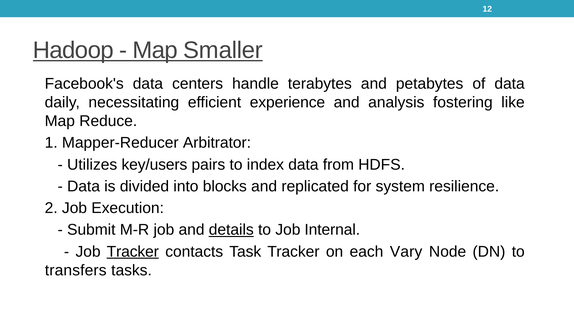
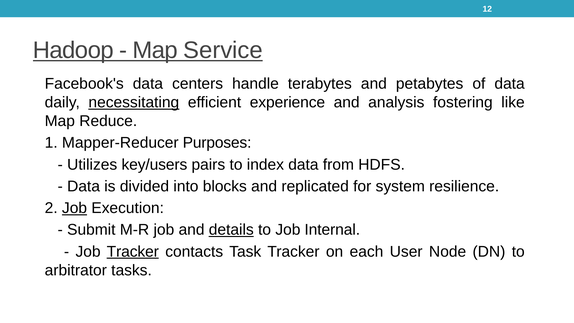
Smaller: Smaller -> Service (223, 50)
necessitating underline: none -> present (134, 102)
Arbitrator: Arbitrator -> Purposes (217, 143)
Job underline: none -> present (75, 208)
Vary: Vary -> User (406, 251)
transfers: transfers -> arbitrator (76, 270)
